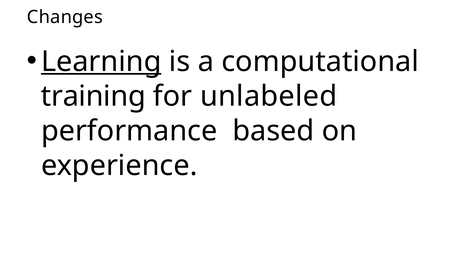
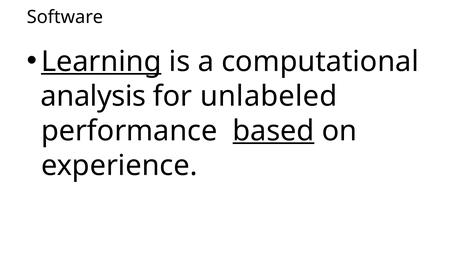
Changes: Changes -> Software (65, 17)
training: training -> analysis (93, 96)
based underline: none -> present (273, 131)
